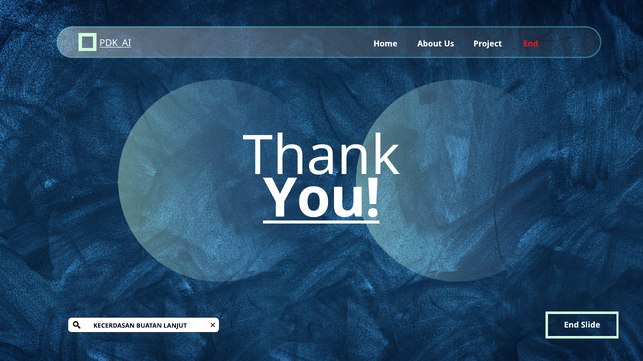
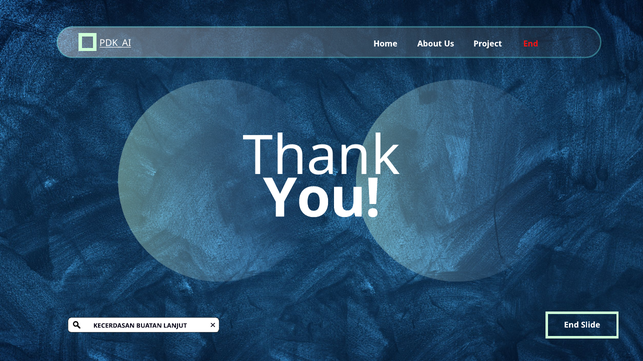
You underline: present -> none (322, 199)
